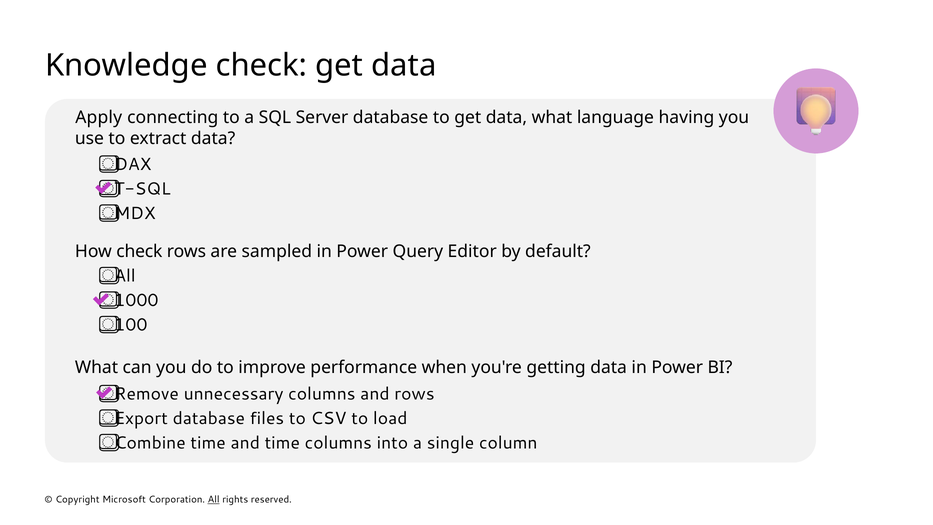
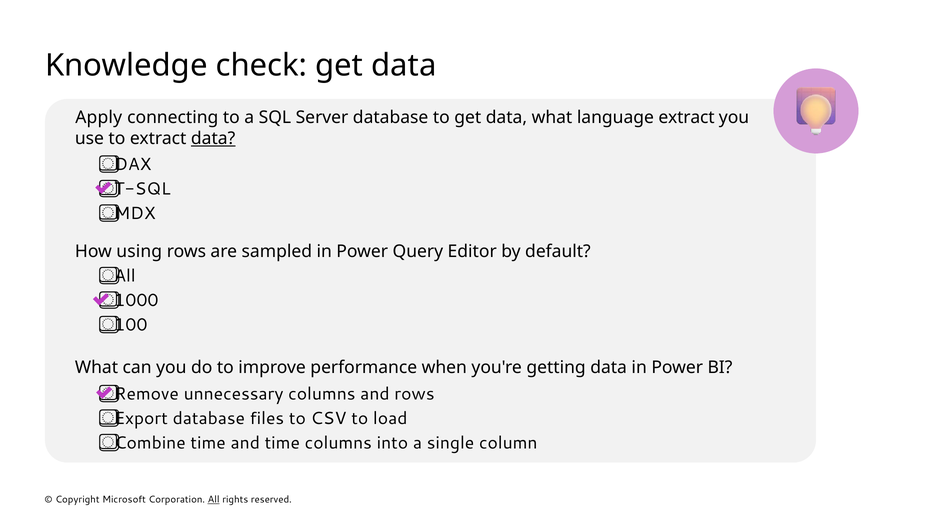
language having: having -> extract (686, 118)
data underline: none -> present (213, 139)
How check: check -> using (139, 251)
